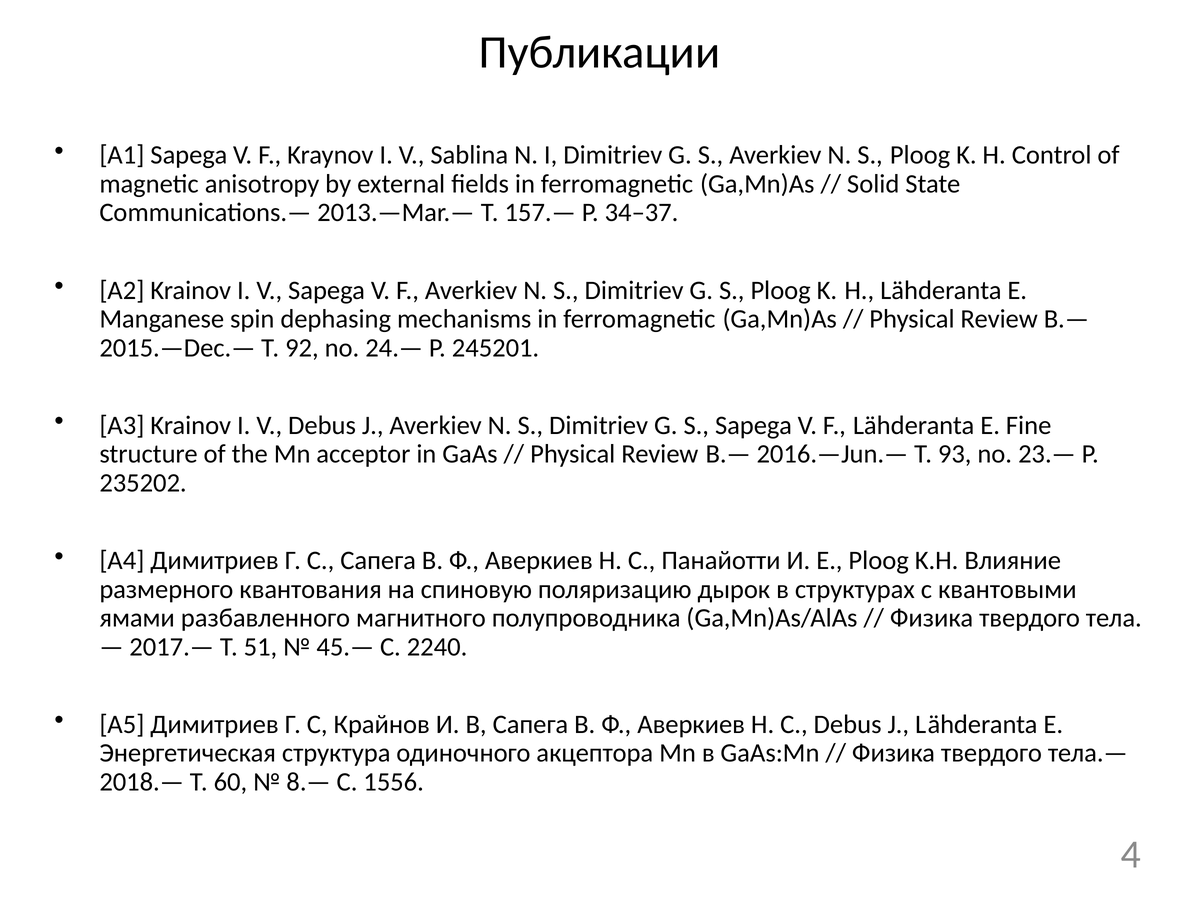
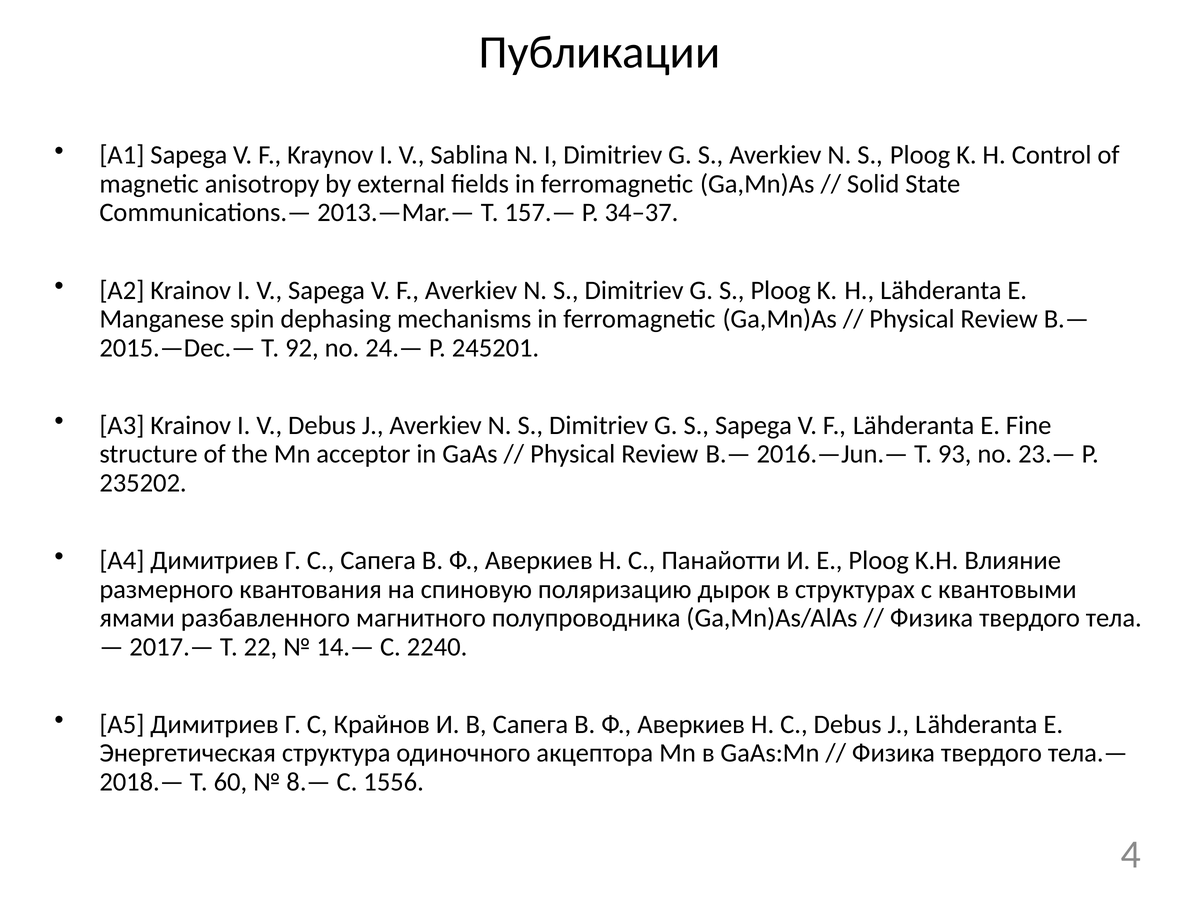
51: 51 -> 22 (260, 646)
45.—: 45.— -> 14.— (345, 646)
